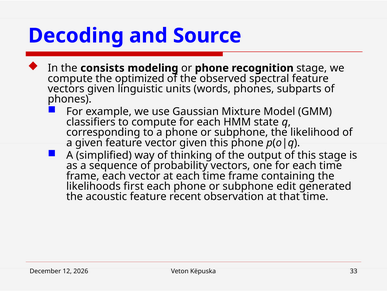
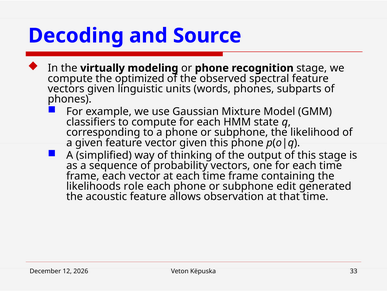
consists: consists -> virtually (103, 68)
first: first -> role (134, 186)
recent: recent -> allows (185, 196)
